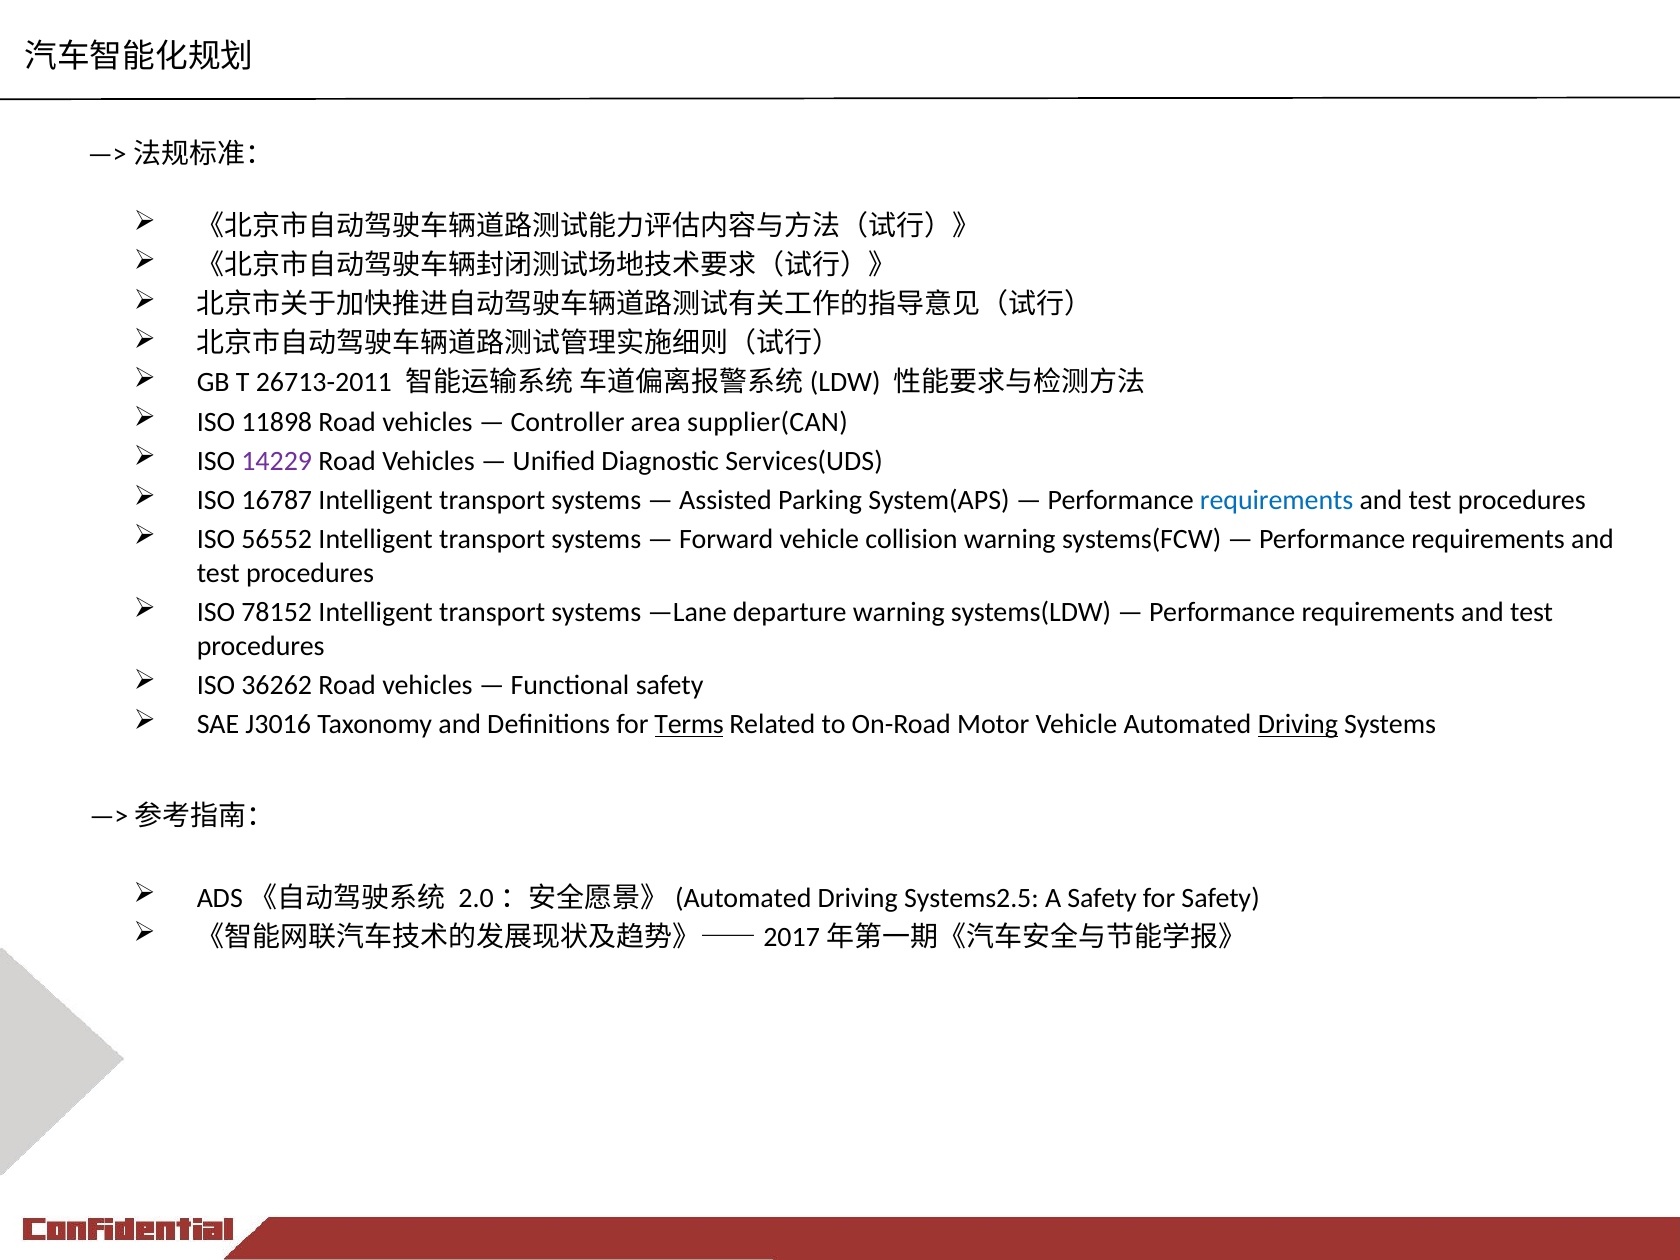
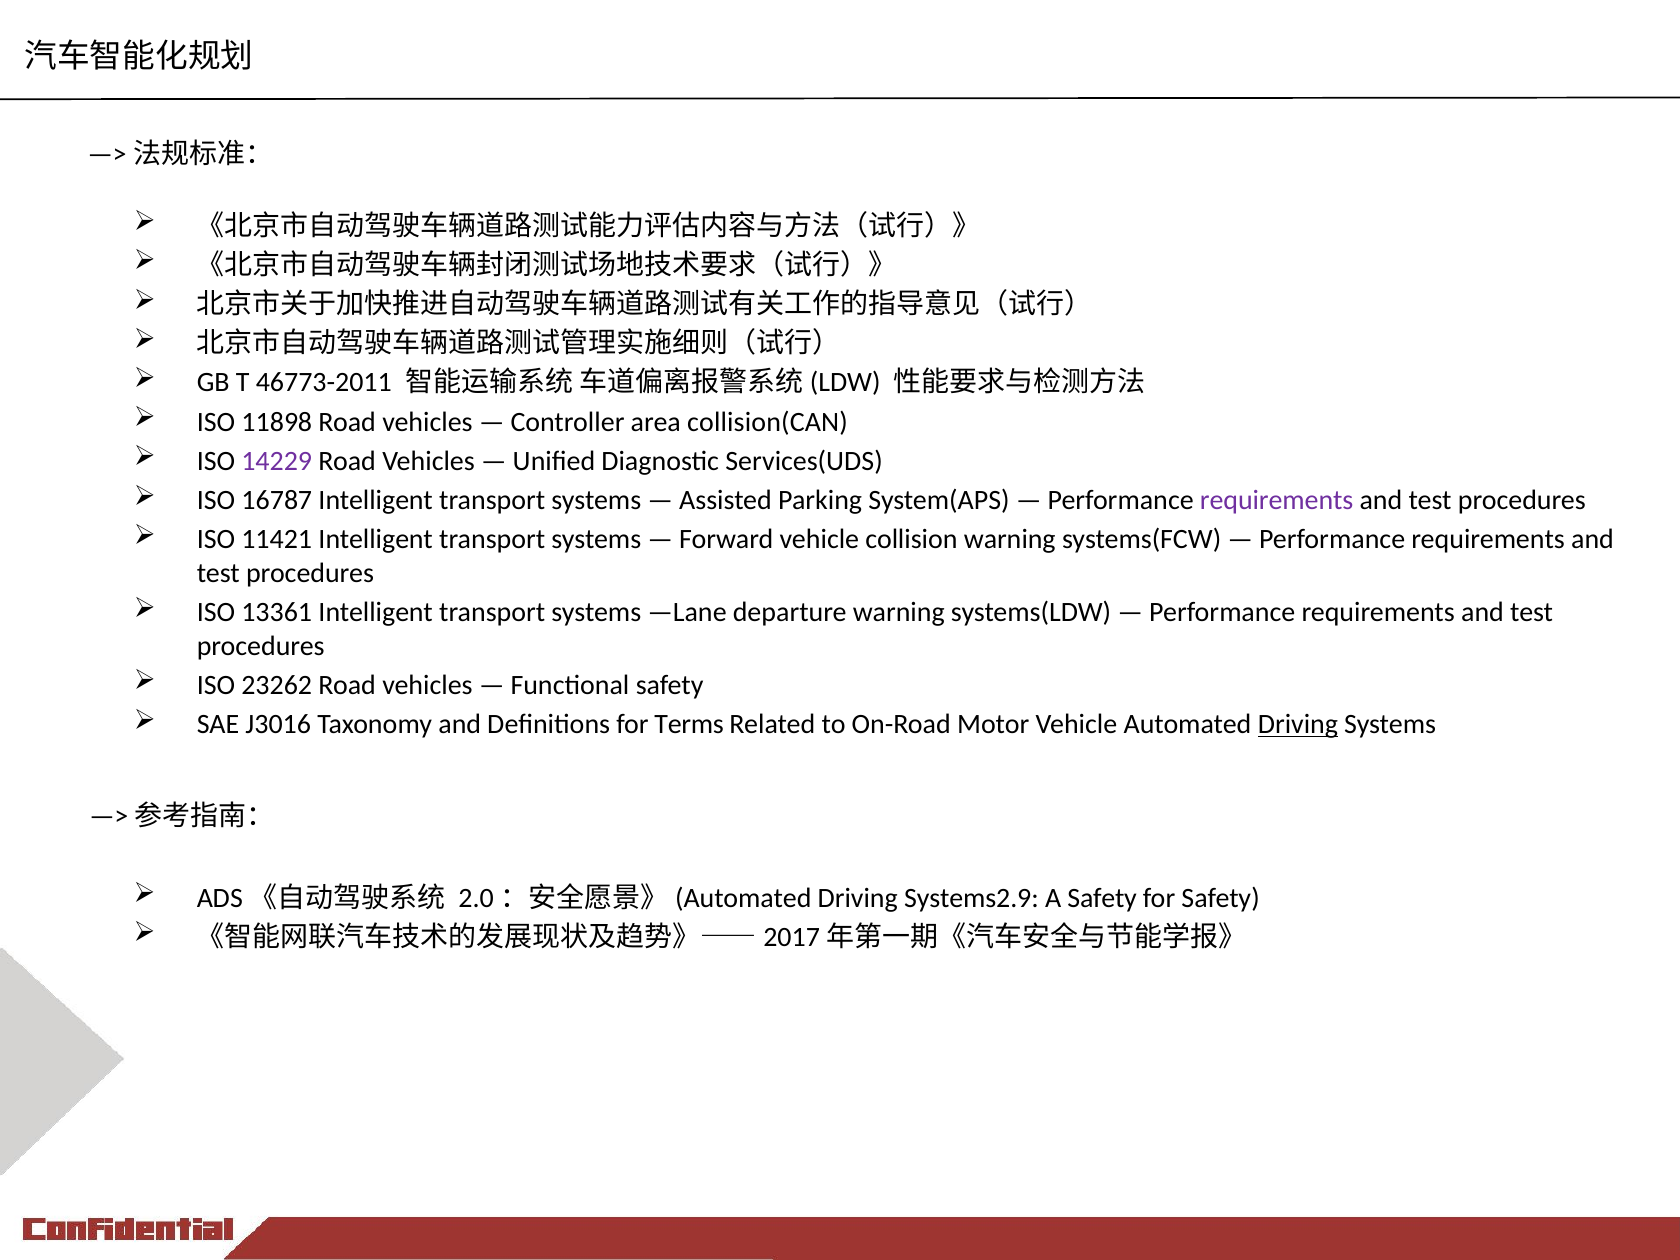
26713-2011: 26713-2011 -> 46773-2011 (324, 383)
supplier(CAN: supplier(CAN -> collision(CAN (767, 422)
requirements colour: blue -> purple (1277, 500)
56552: 56552 -> 11421 (277, 540)
78152: 78152 -> 13361 (277, 612)
36262: 36262 -> 23262 (277, 685)
Terms underline: present -> none (689, 724)
Systems2.5: Systems2.5 -> Systems2.9 (971, 898)
